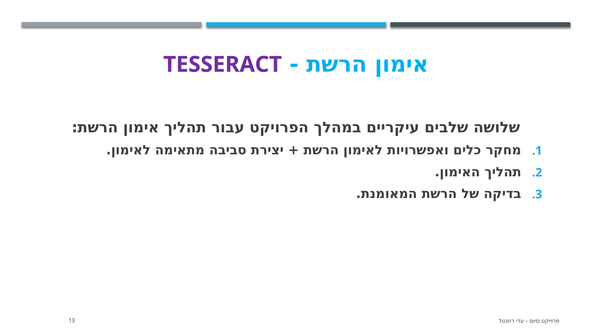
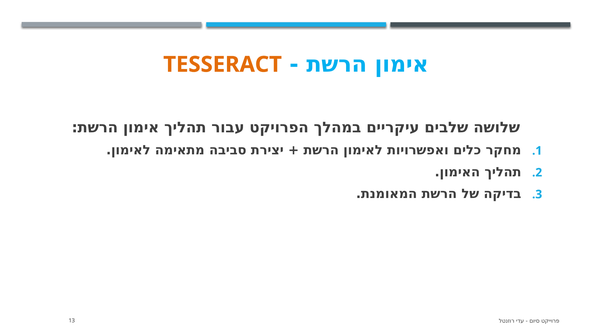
TESSERACT colour: purple -> orange (223, 64)
